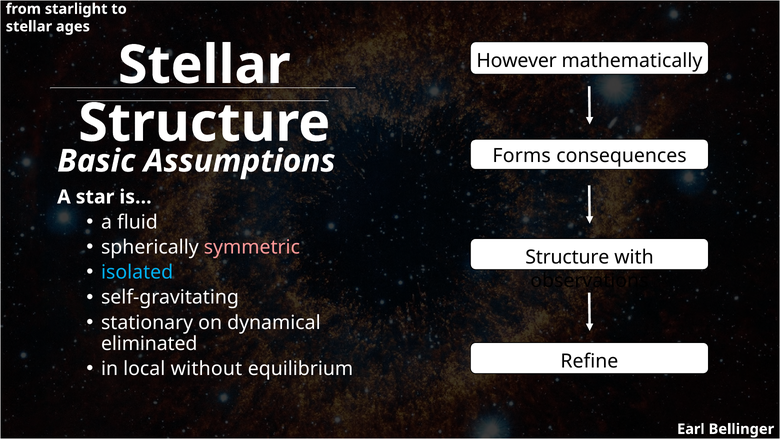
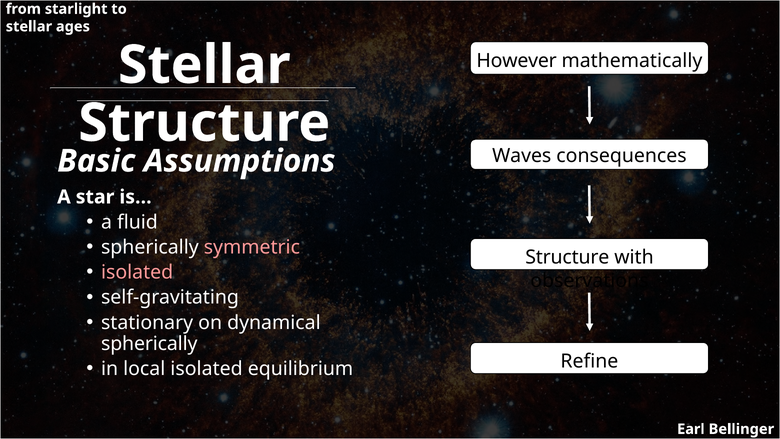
Forms: Forms -> Waves (522, 156)
isolated colour: light blue -> pink (137, 272)
eliminated: eliminated -> spherically (149, 343)
local without: without -> isolated (207, 369)
